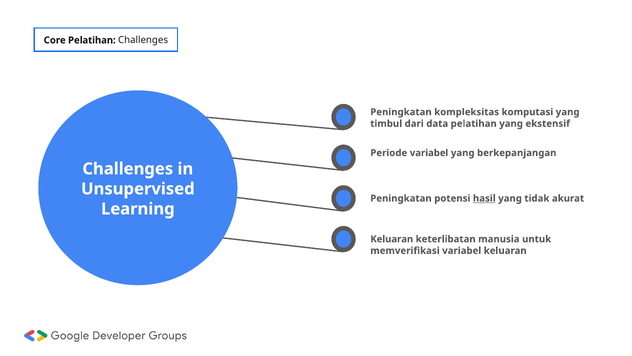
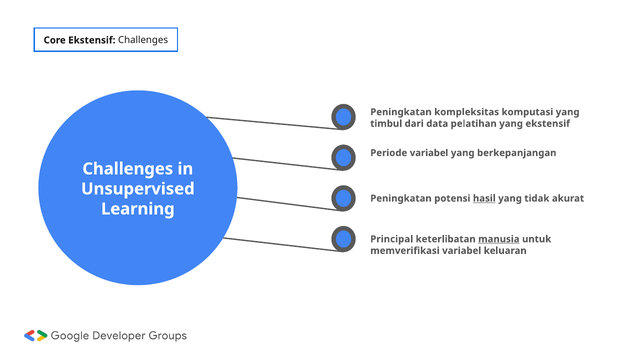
Core Pelatihan: Pelatihan -> Ekstensif (92, 40)
Keluaran: Keluaran -> Principal (392, 239)
manusia underline: none -> present (499, 239)
